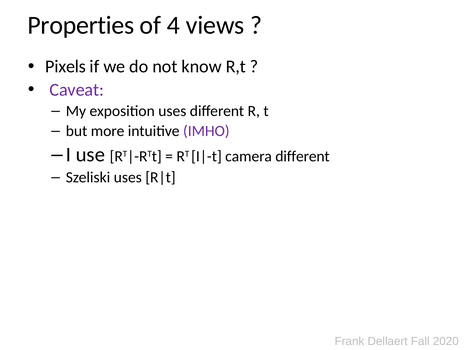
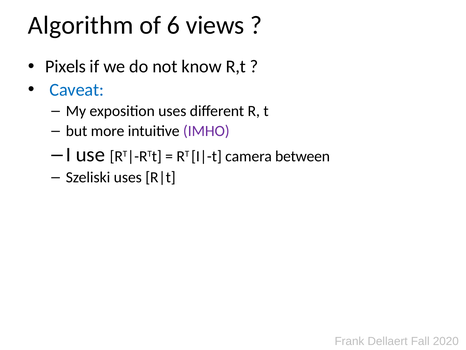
Properties: Properties -> Algorithm (81, 25)
4: 4 -> 6 (173, 25)
Caveat colour: purple -> blue (77, 90)
camera different: different -> between (303, 156)
